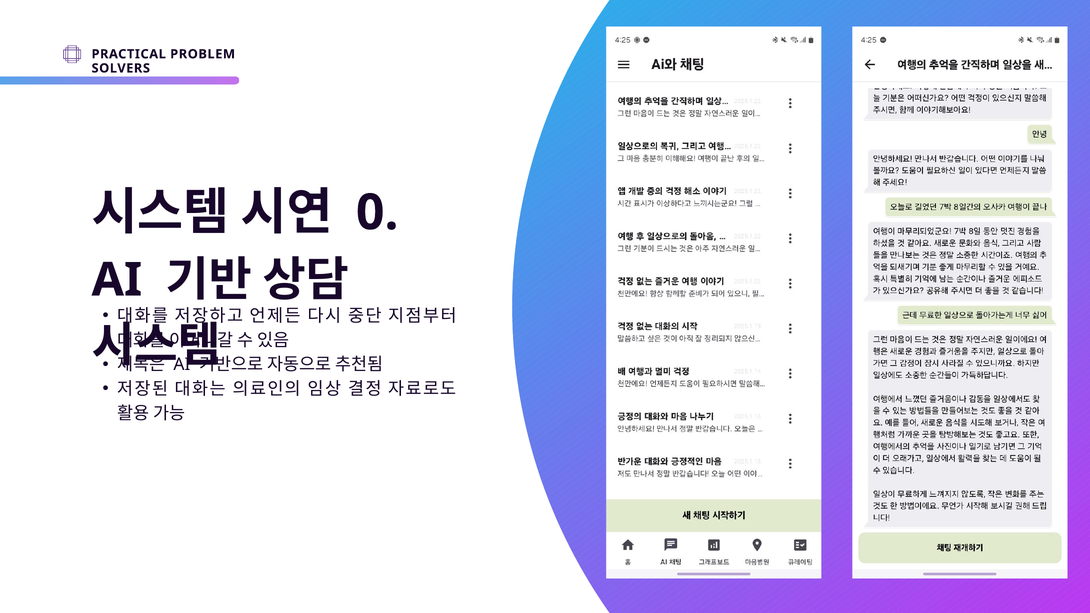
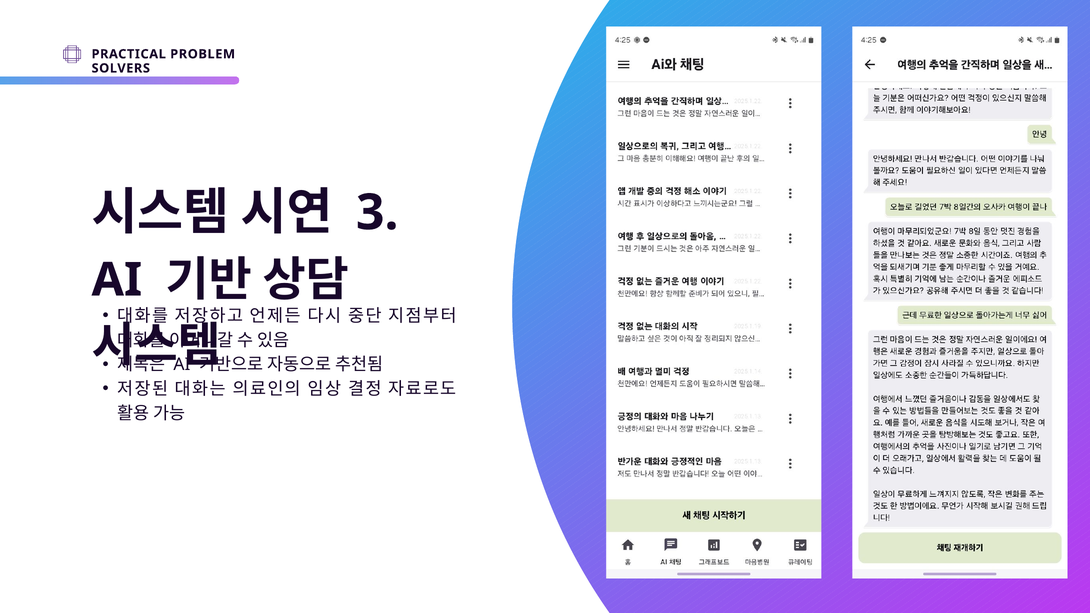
0: 0 -> 3 (377, 213)
